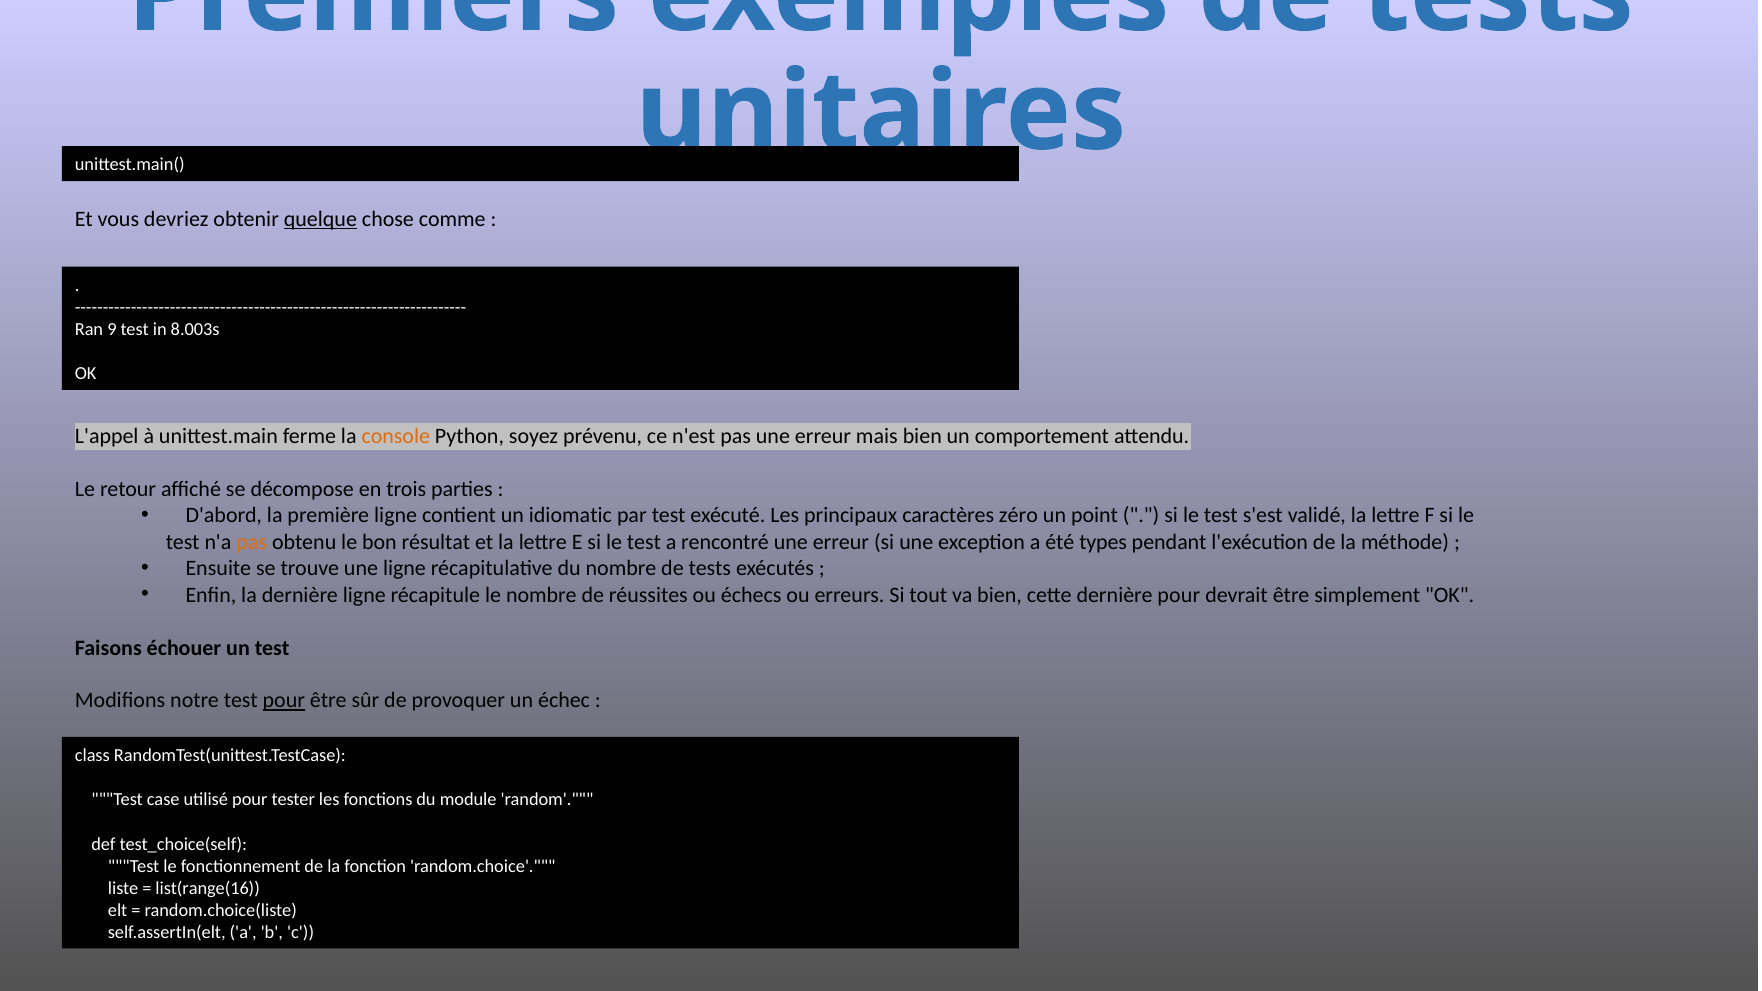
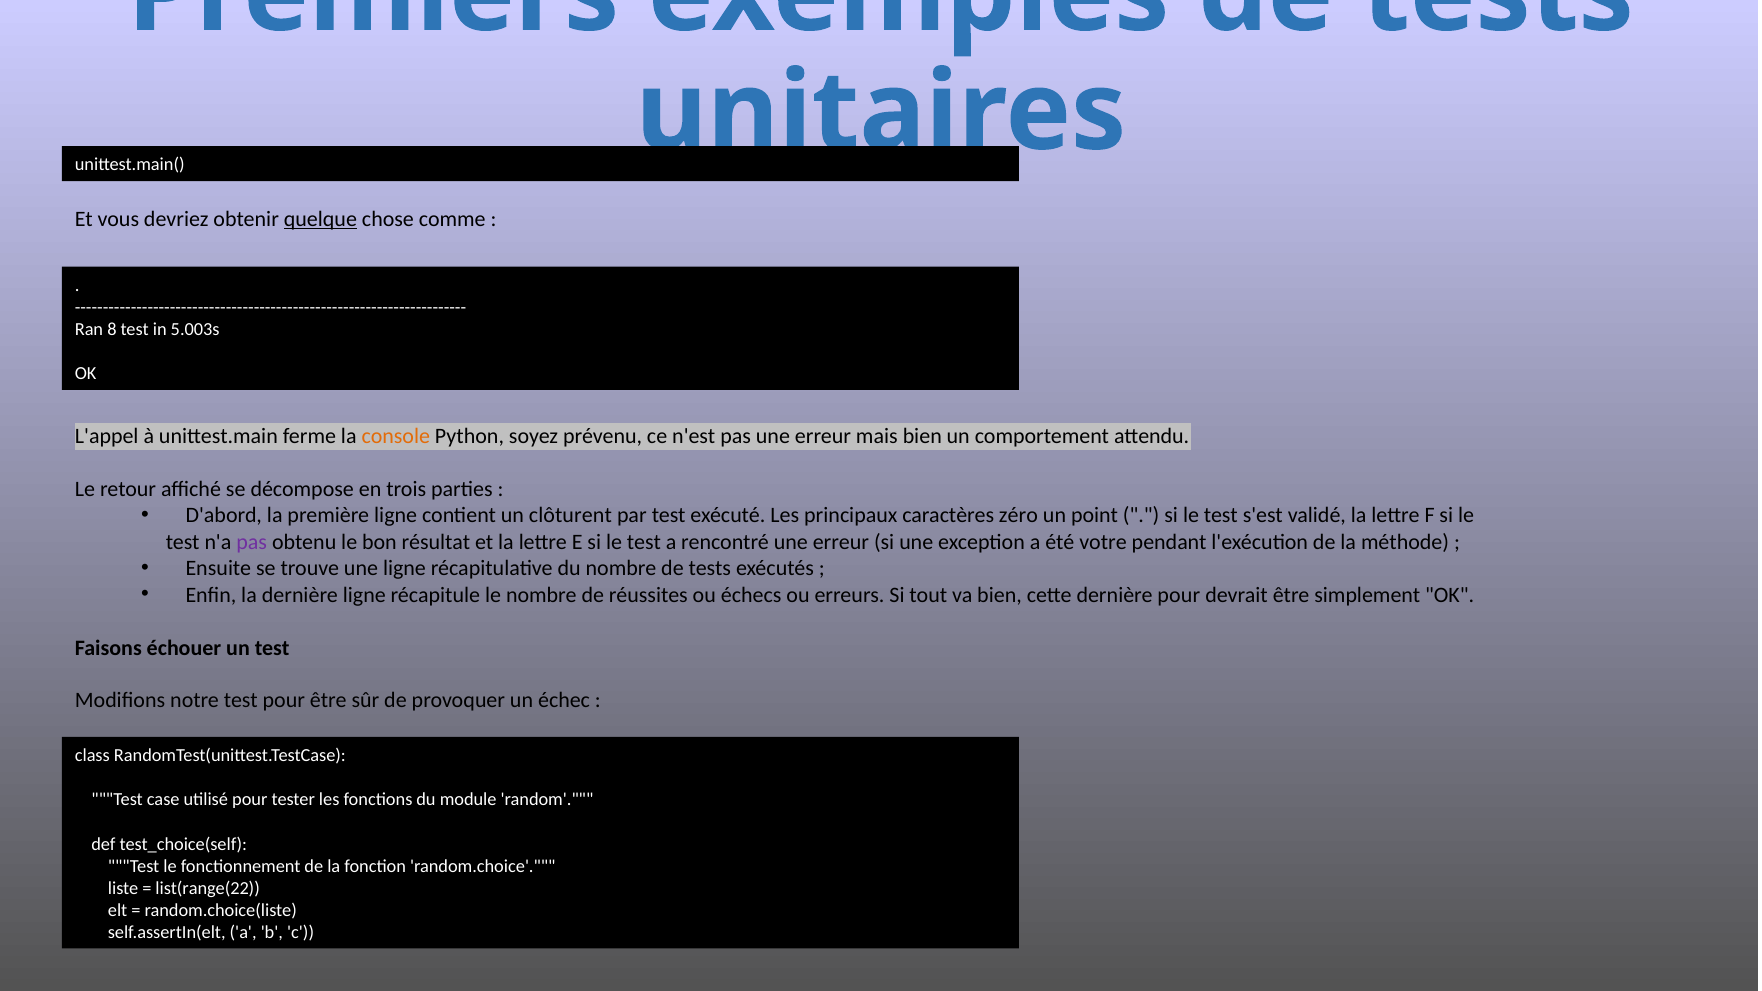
9: 9 -> 8 (112, 330)
8.003s: 8.003s -> 5.003s (195, 330)
idiomatic: idiomatic -> clôturent (570, 516)
pas colour: orange -> purple (252, 542)
types: types -> votre (1103, 542)
pour underline: present -> none (284, 701)
list(range(16: list(range(16 -> list(range(22 (208, 888)
